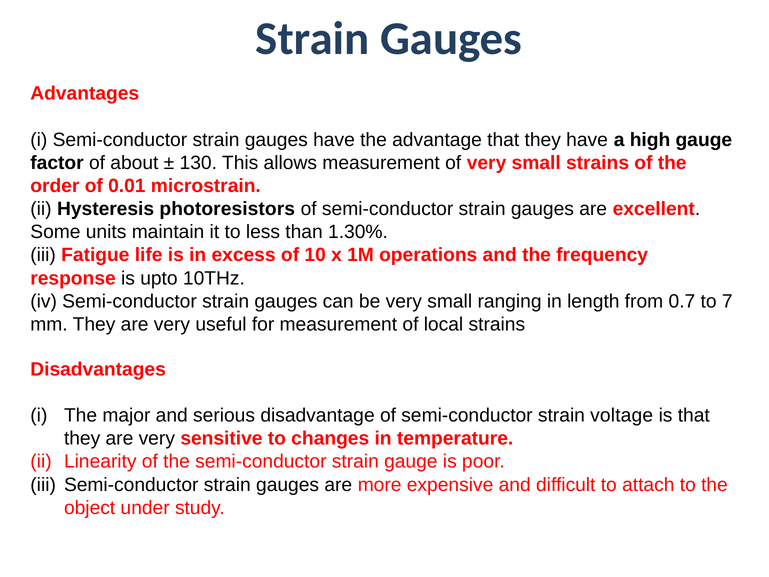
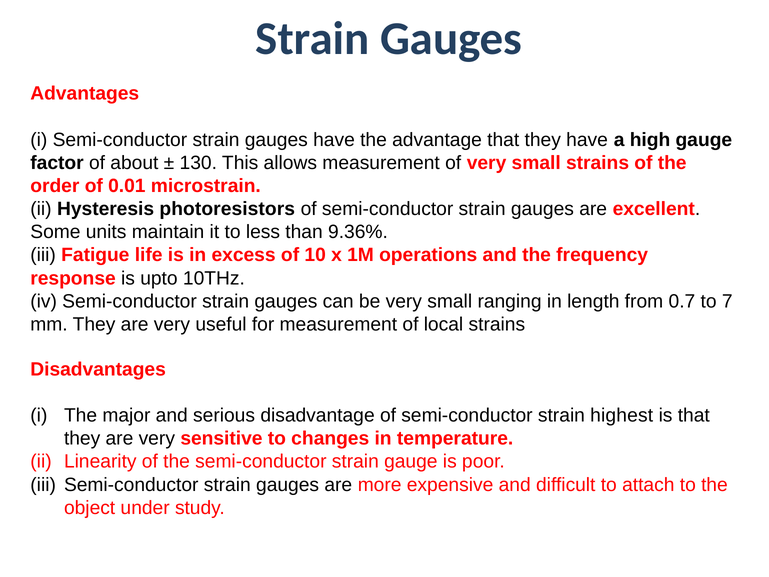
1.30%: 1.30% -> 9.36% (358, 232)
voltage: voltage -> highest (622, 415)
